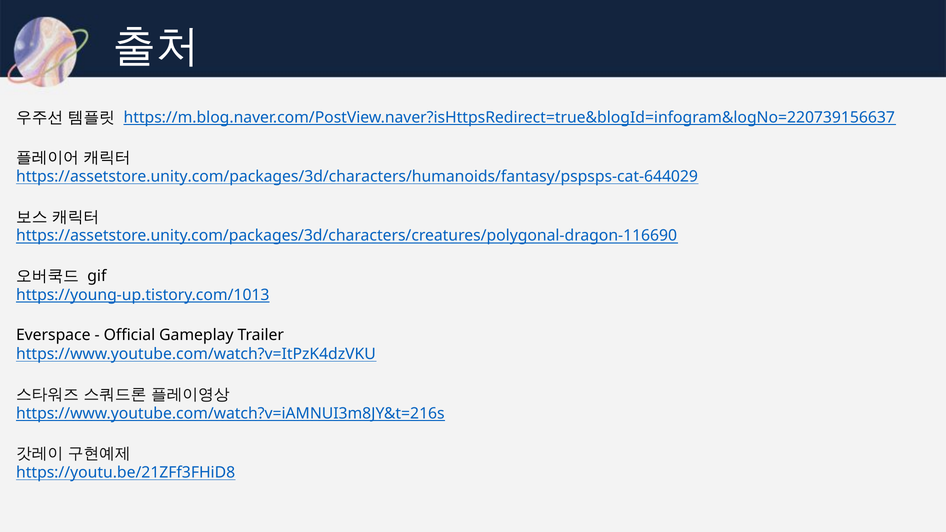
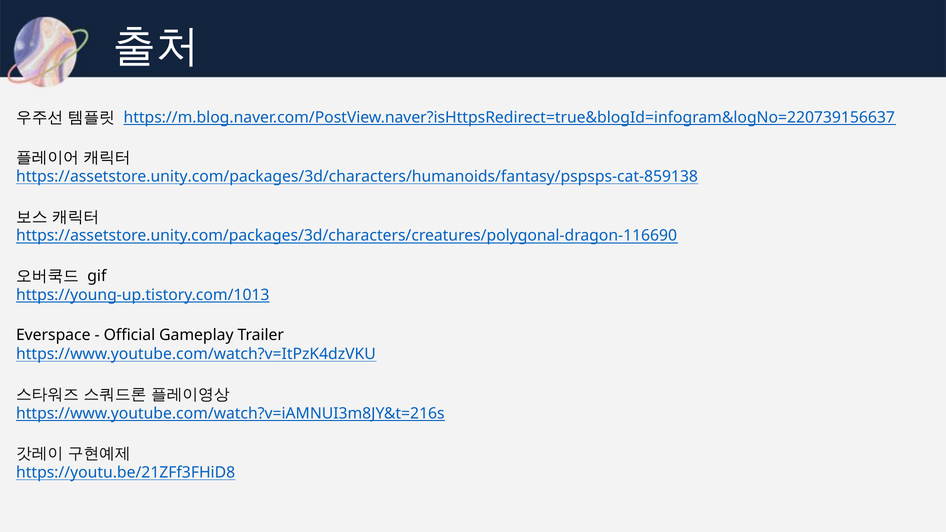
https://assetstore.unity.com/packages/3d/characters/humanoids/fantasy/pspsps-cat-644029: https://assetstore.unity.com/packages/3d/characters/humanoids/fantasy/pspsps-cat-644029 -> https://assetstore.unity.com/packages/3d/characters/humanoids/fantasy/pspsps-cat-859138 (357, 177)
